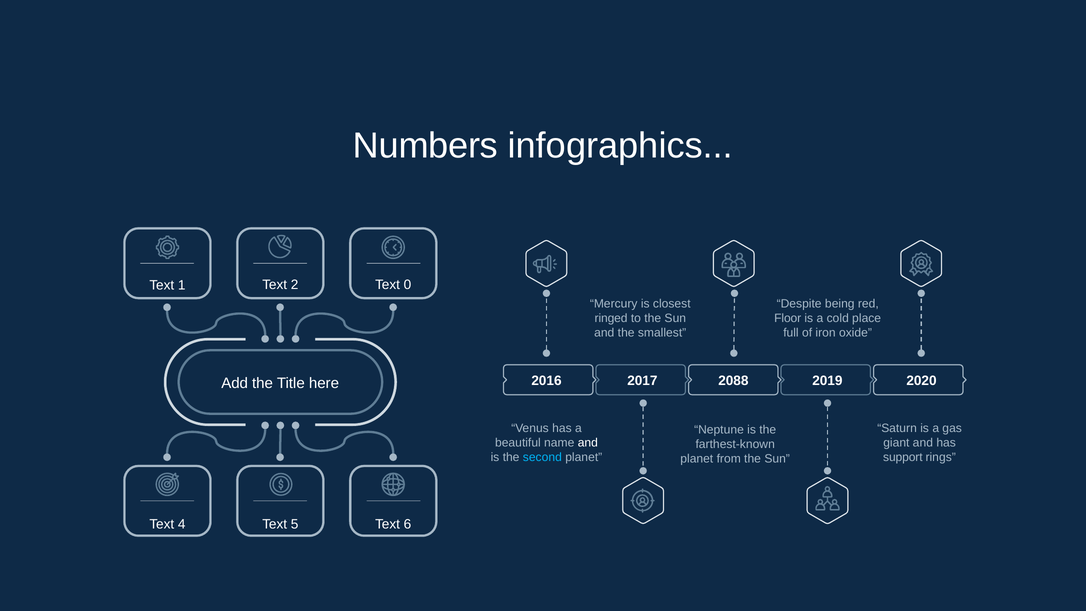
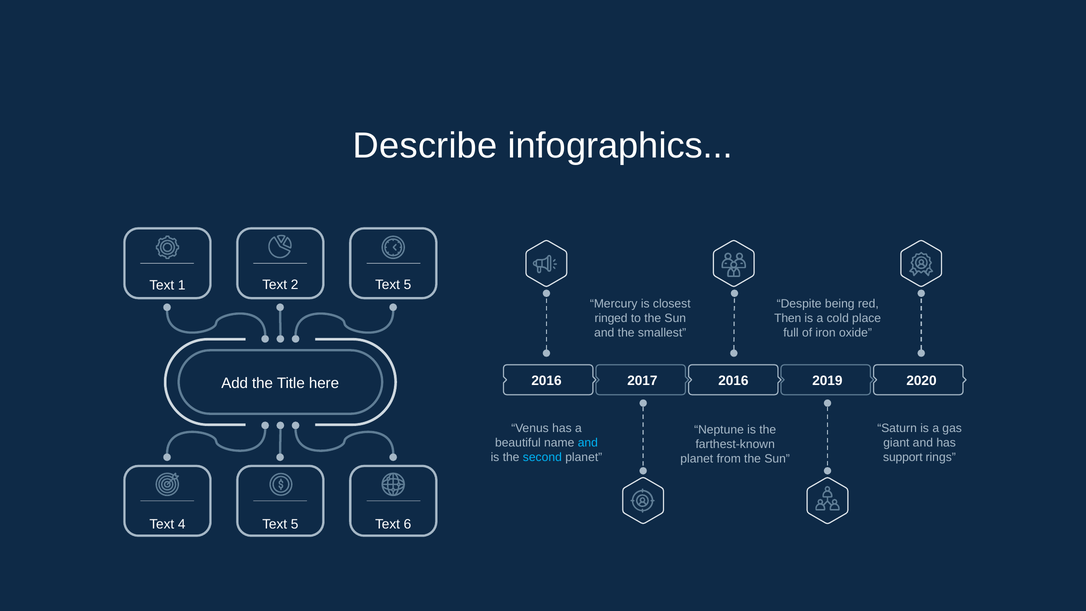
Numbers: Numbers -> Describe (425, 146)
2 Text 0: 0 -> 5 (407, 285)
Floor: Floor -> Then (788, 318)
2017 2088: 2088 -> 2016 (733, 381)
and colour: white -> light blue (588, 443)
